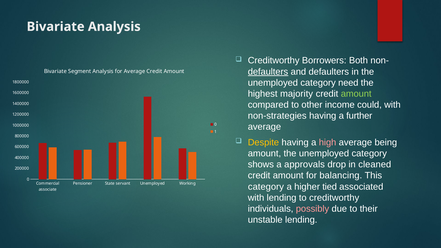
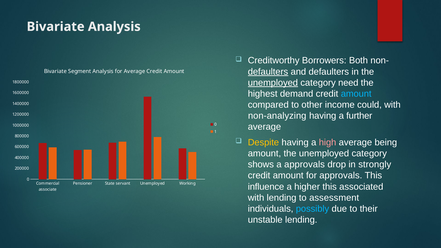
unemployed underline: none -> present (273, 83)
majority: majority -> demand (297, 94)
amount colour: light green -> light blue (356, 94)
non-strategies: non-strategies -> non-analyzing (277, 116)
cleaned: cleaned -> strongly (375, 165)
for balancing: balancing -> approvals (341, 176)
category: category -> influence (266, 187)
higher tied: tied -> this (330, 187)
to creditworthy: creditworthy -> assessment (334, 198)
possibly colour: pink -> light blue (312, 209)
